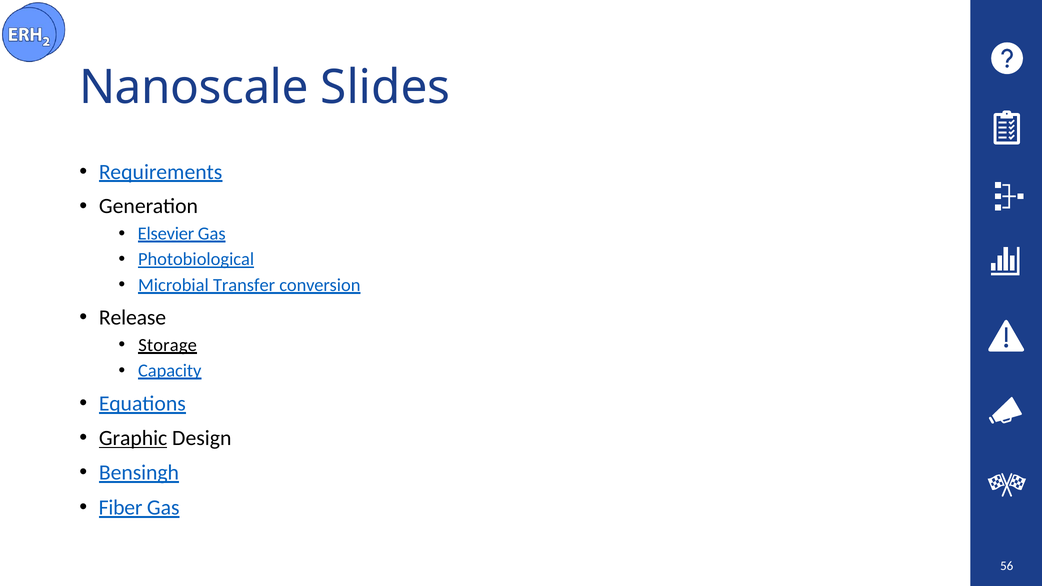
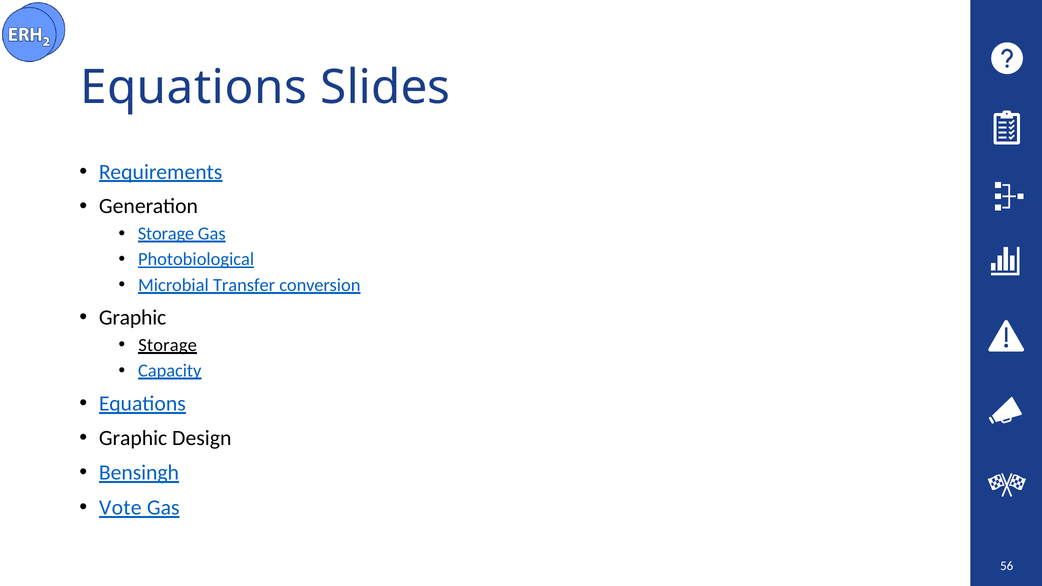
Nanoscale: Nanoscale -> Equations (193, 88)
Elsevier: Elsevier -> Storage (166, 234)
Release: Release -> Graphic (133, 318)
Graphic underline: present -> none (133, 438)
Fiber: Fiber -> Vote (120, 508)
